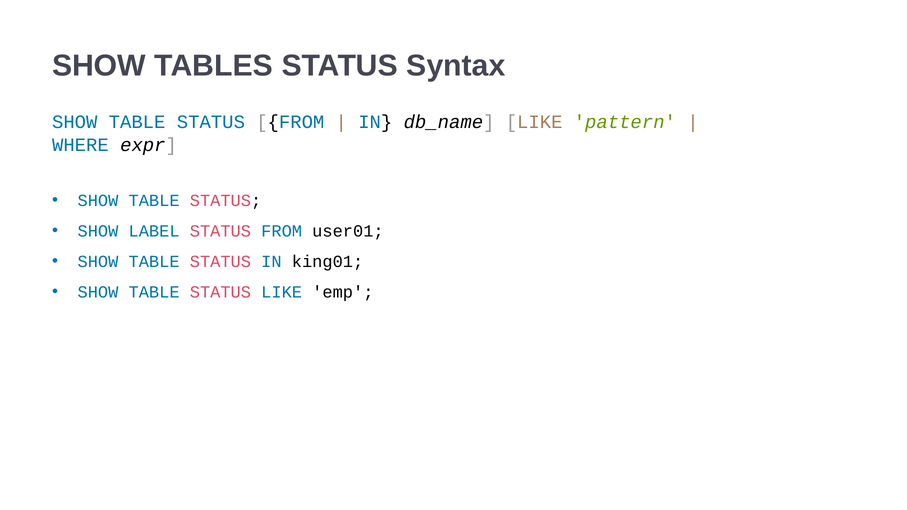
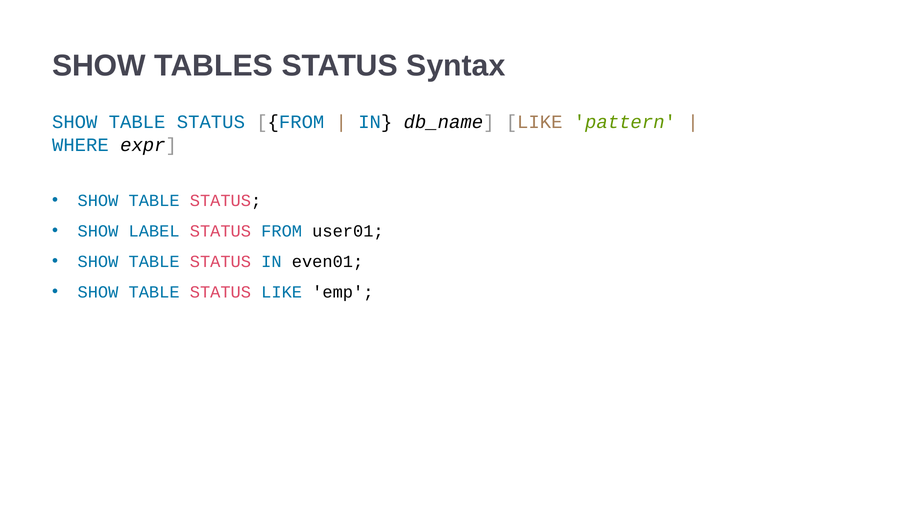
king01: king01 -> even01 (328, 262)
